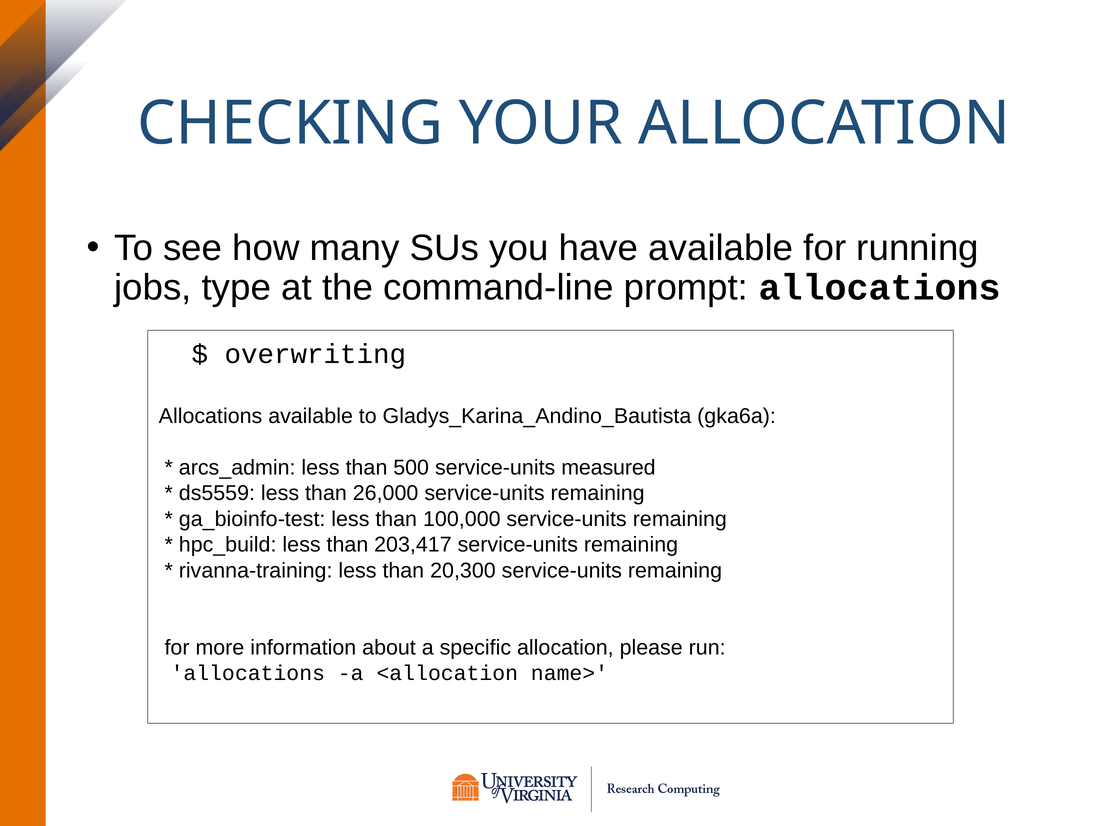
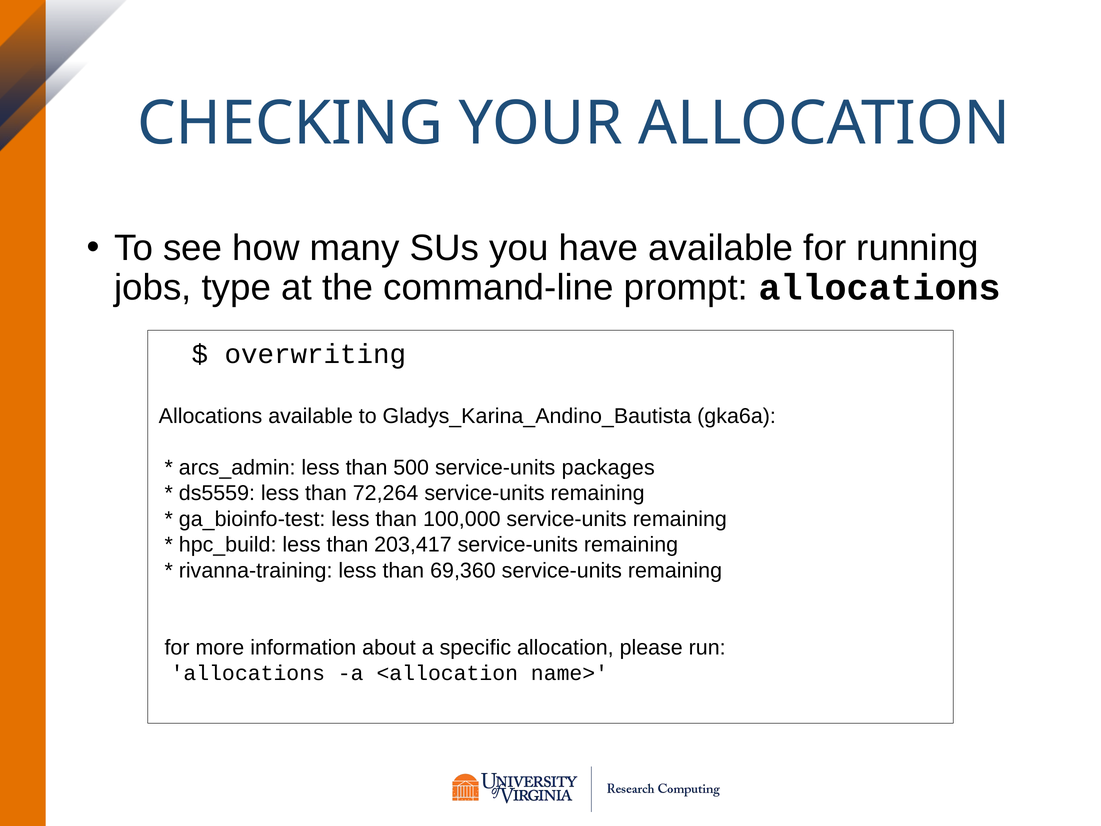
measured: measured -> packages (608, 468)
26,000: 26,000 -> 72,264 (386, 493)
20,300: 20,300 -> 69,360 (463, 570)
